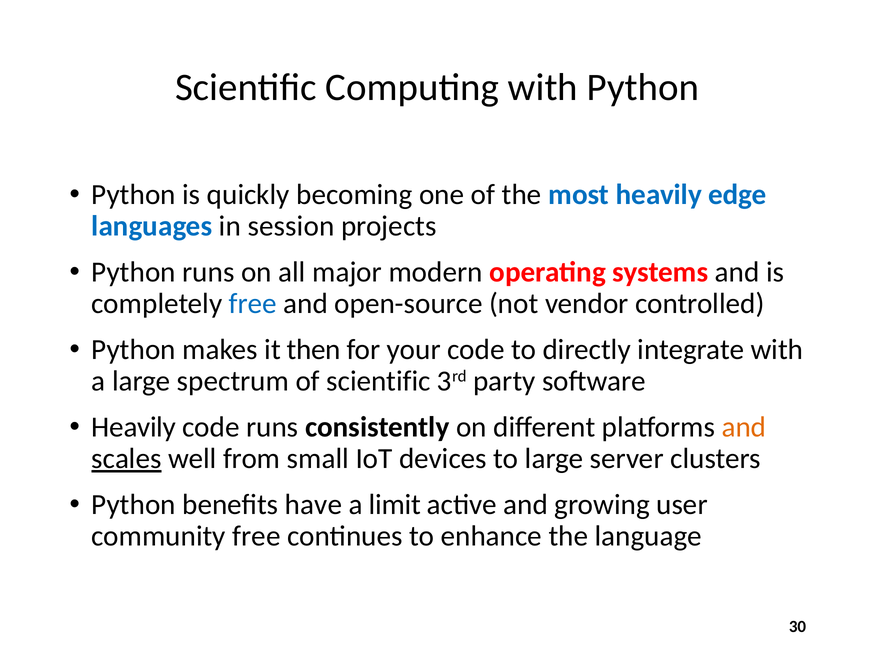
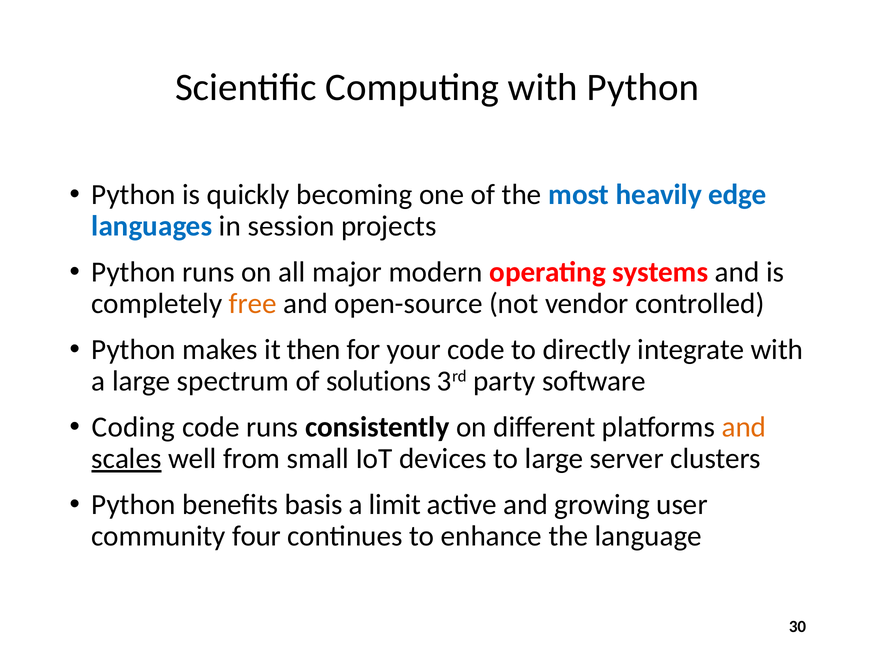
free colour: blue -> orange (253, 304)
of scientific: scientific -> solutions (379, 381)
Heavily: Heavily -> Coding (133, 427)
have: have -> basis (314, 505)
community free: free -> four (257, 536)
